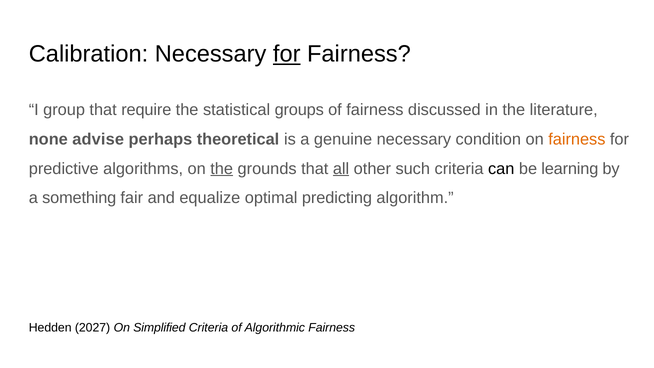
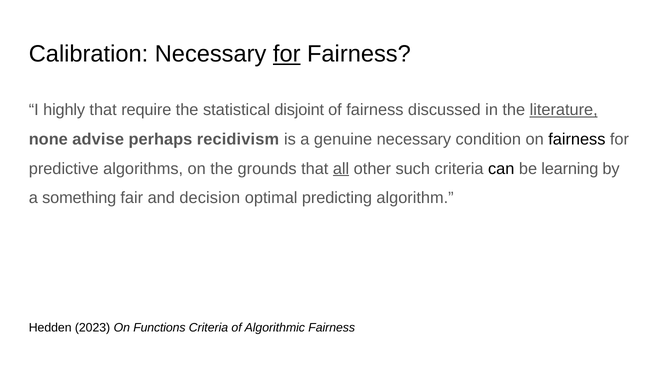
group: group -> highly (64, 110)
groups: groups -> disjoint (299, 110)
literature underline: none -> present (564, 110)
theoretical: theoretical -> recidivism (238, 139)
fairness colour: orange -> black (577, 139)
the underline: present -> none (222, 169)
equalize: equalize -> decision (210, 198)
2027: 2027 -> 2023 (93, 328)
Simplified: Simplified -> Functions (159, 328)
